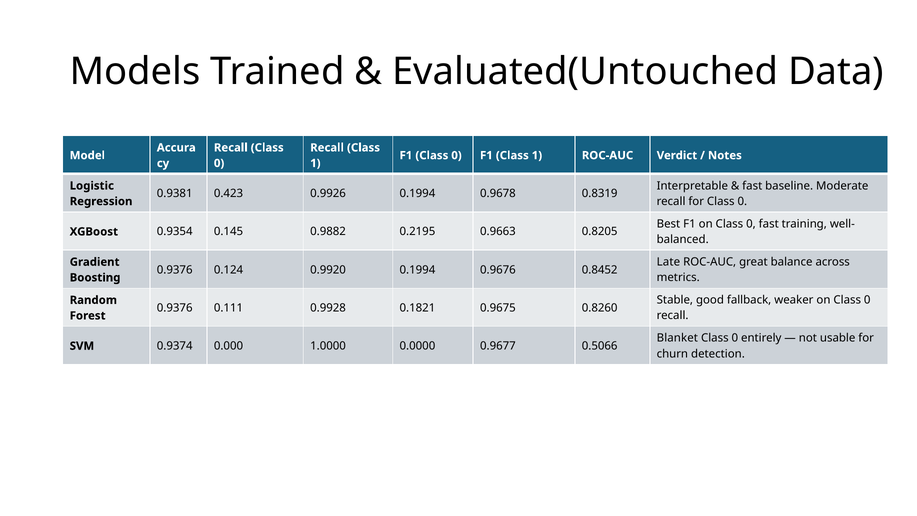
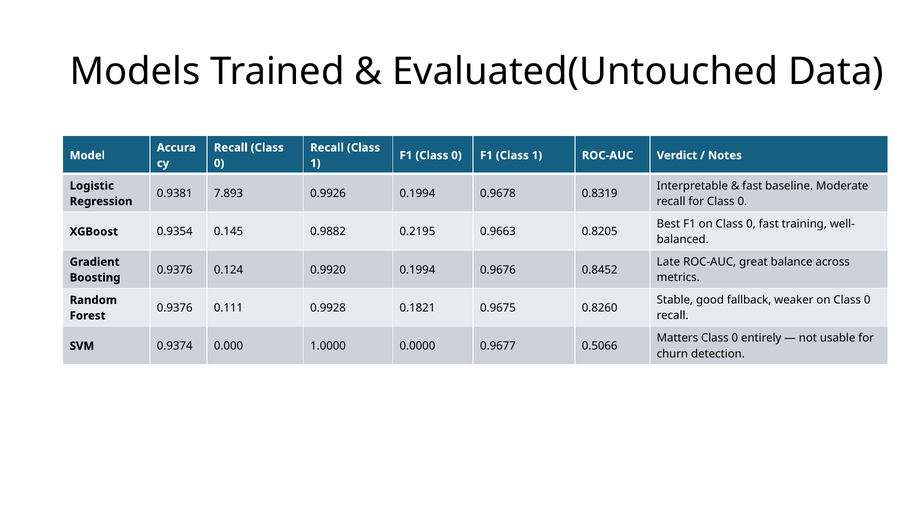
0.423: 0.423 -> 7.893 (228, 193)
Blanket: Blanket -> Matters (677, 338)
